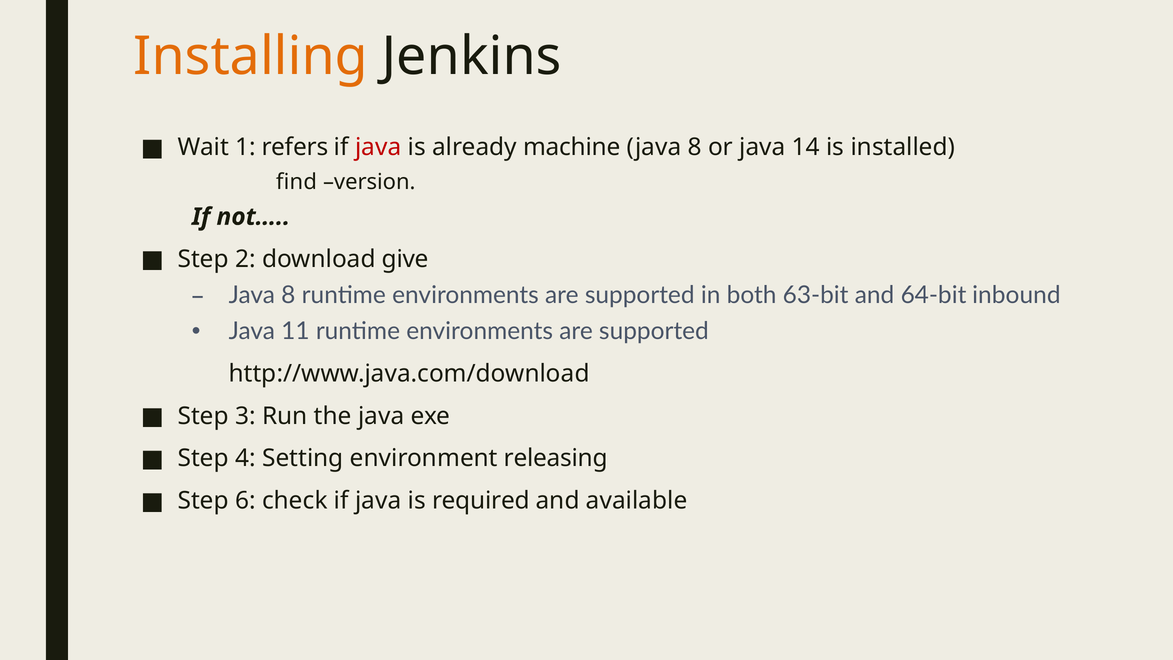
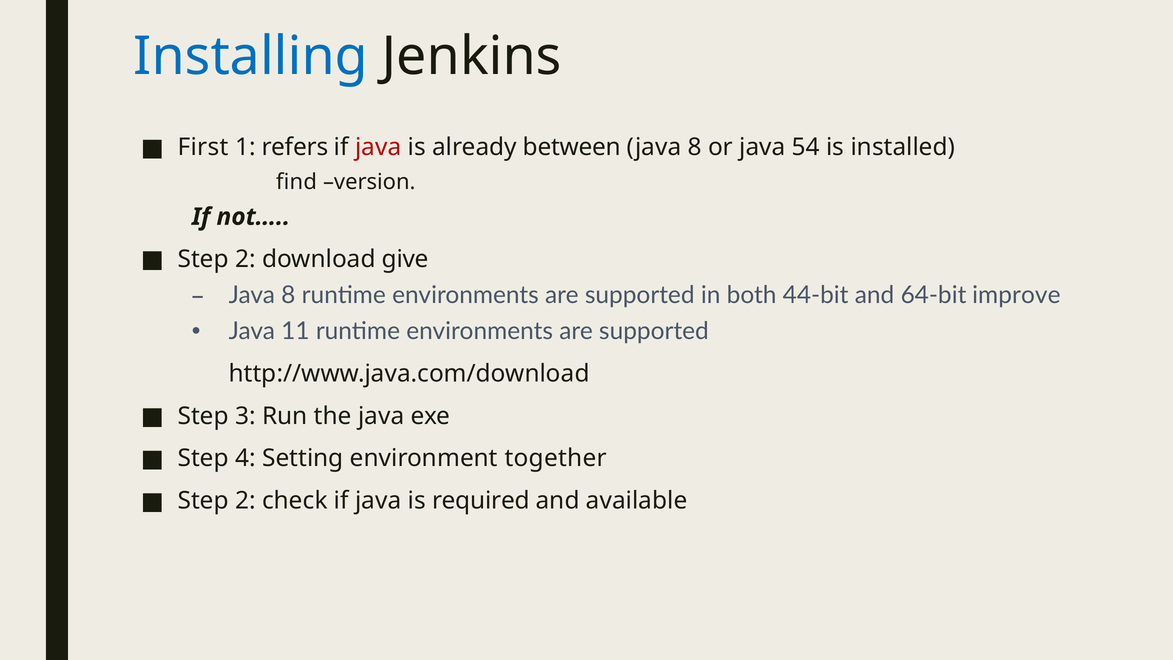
Installing colour: orange -> blue (251, 56)
Wait: Wait -> First (203, 147)
machine: machine -> between (572, 147)
14: 14 -> 54 (806, 147)
63-bit: 63-bit -> 44-bit (816, 295)
inbound: inbound -> improve (1016, 295)
releasing: releasing -> together (556, 458)
6: 6 -> 2 (245, 500)
